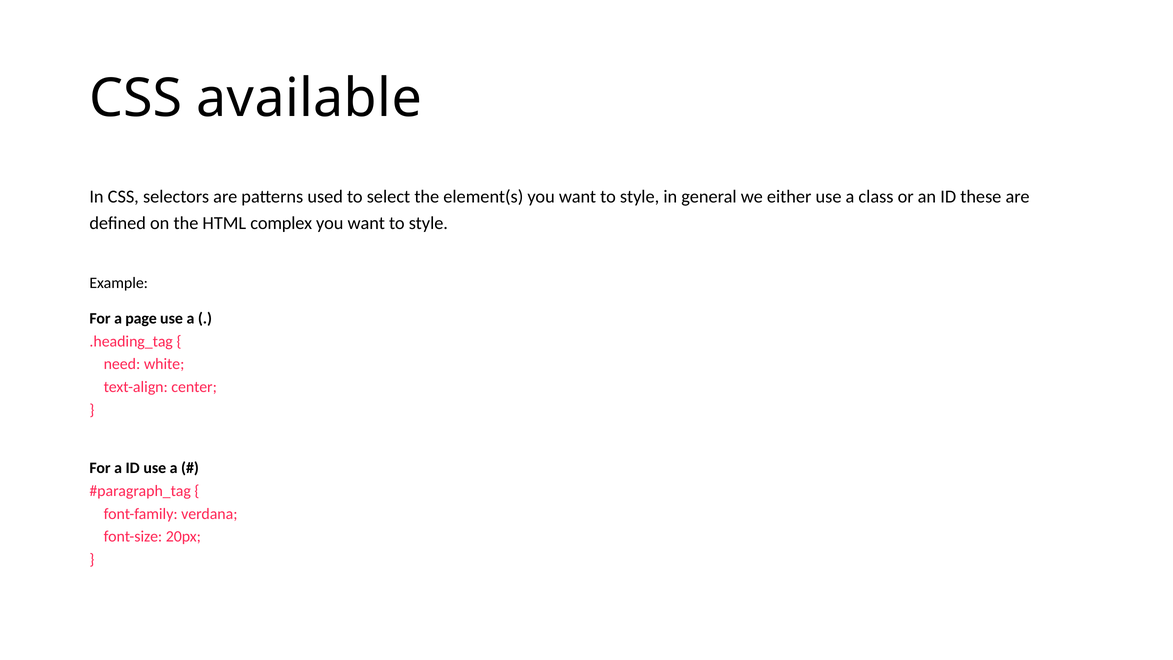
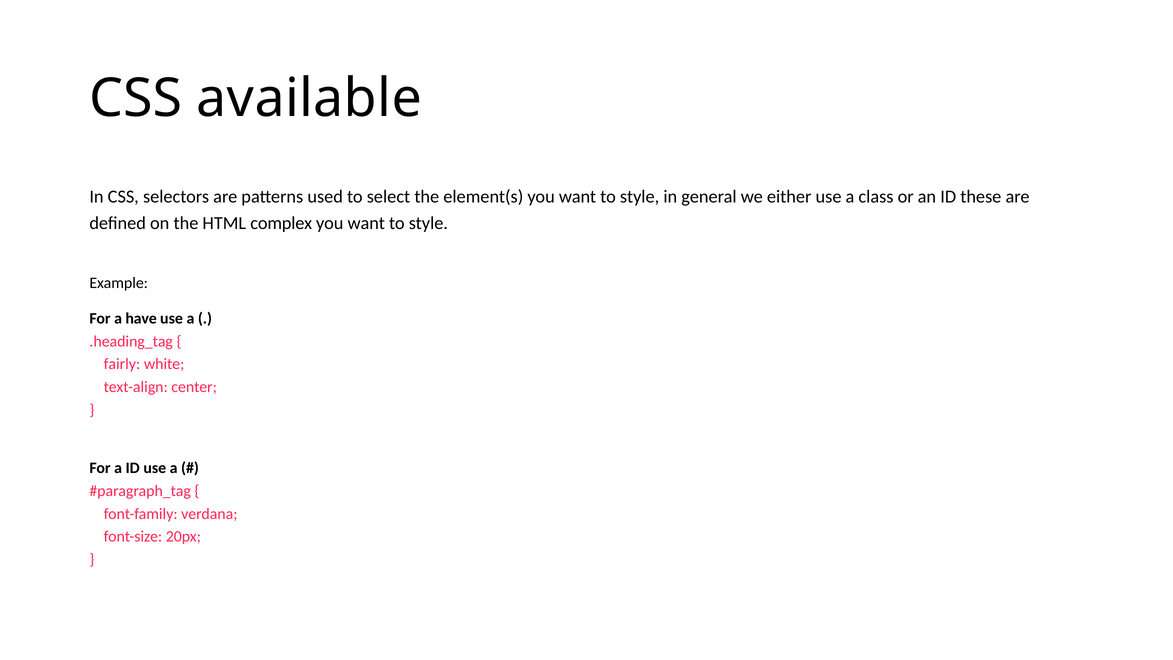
page: page -> have (141, 318)
need: need -> fairly (122, 364)
